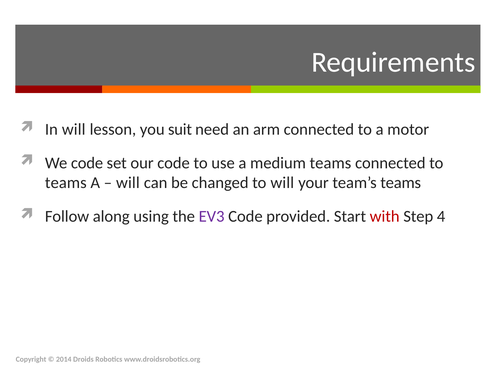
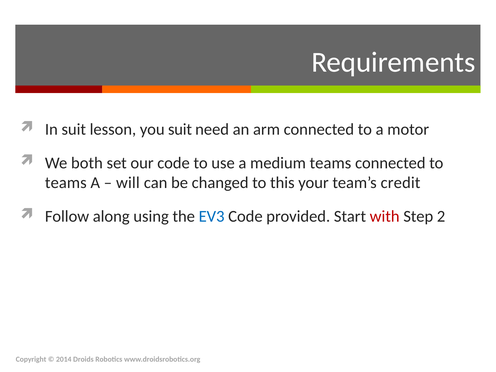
In will: will -> suit (74, 129)
We code: code -> both (87, 163)
to will: will -> this (282, 183)
team’s teams: teams -> credit (401, 183)
EV3 colour: purple -> blue (212, 216)
4: 4 -> 2 (441, 216)
